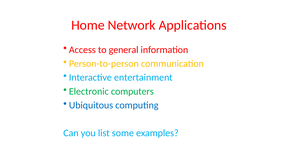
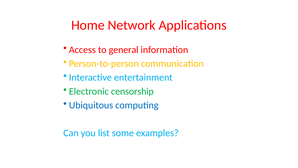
computers: computers -> censorship (132, 91)
